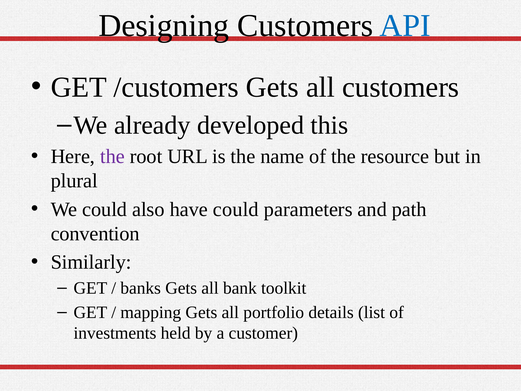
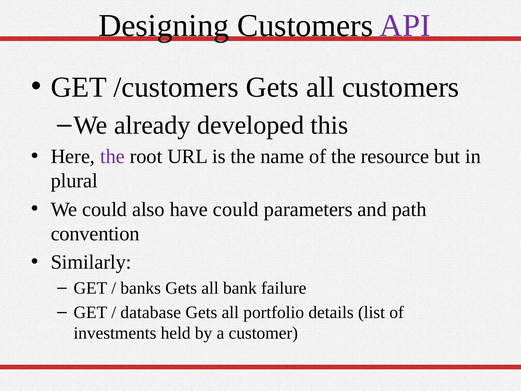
API colour: blue -> purple (405, 26)
toolkit: toolkit -> failure (284, 288)
mapping: mapping -> database (151, 312)
